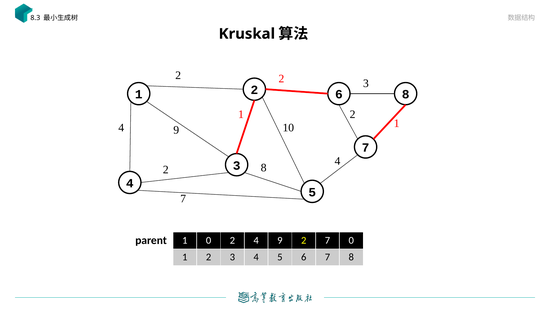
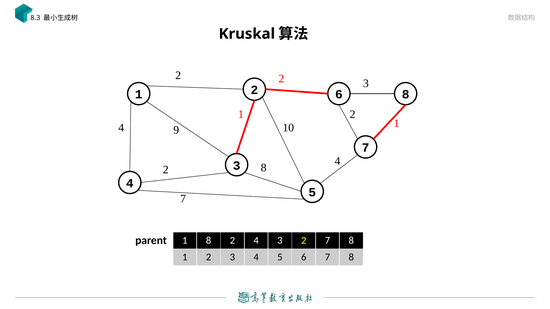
1 0: 0 -> 8 (209, 241)
4 9: 9 -> 3 (280, 241)
2 7 0: 0 -> 8 (351, 241)
